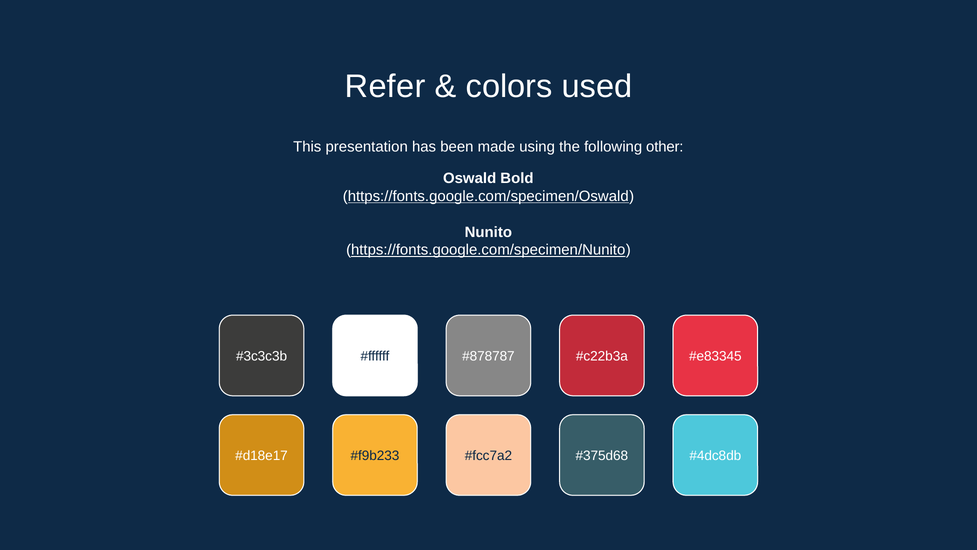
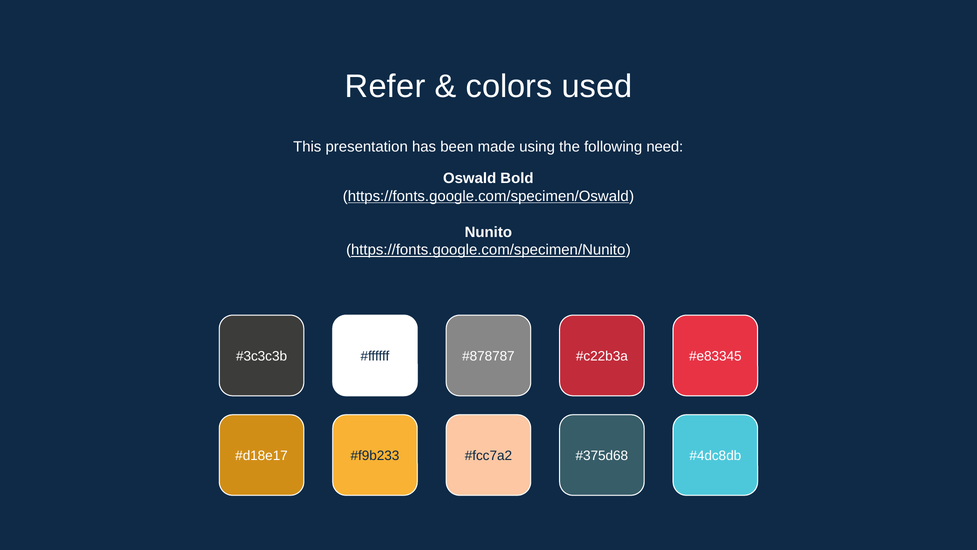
other: other -> need (665, 147)
